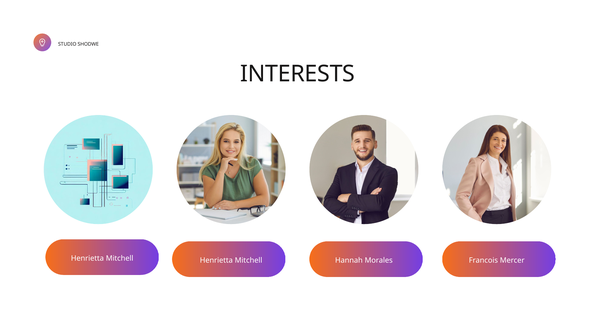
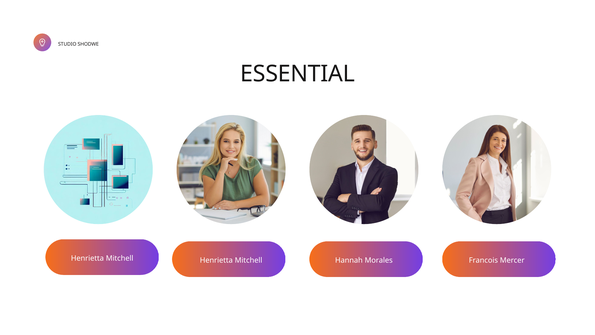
INTERESTS: INTERESTS -> ESSENTIAL (298, 74)
